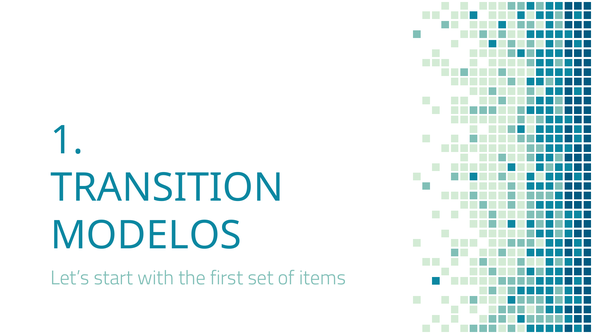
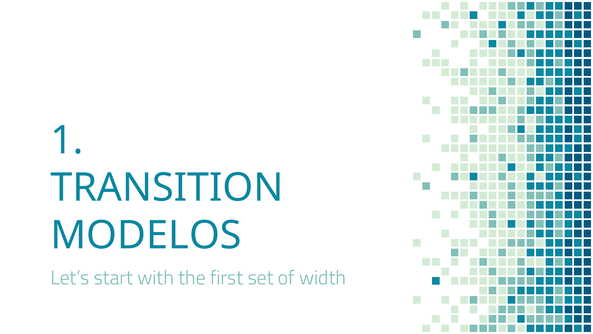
items: items -> width (323, 277)
